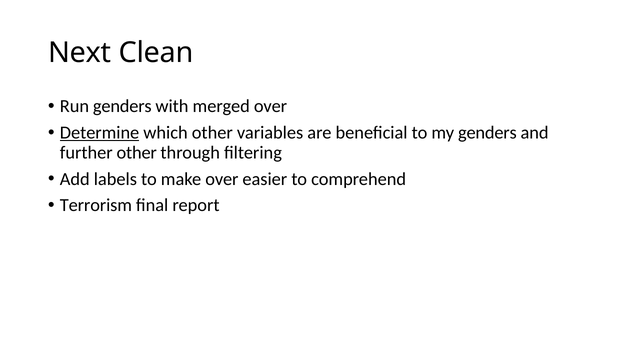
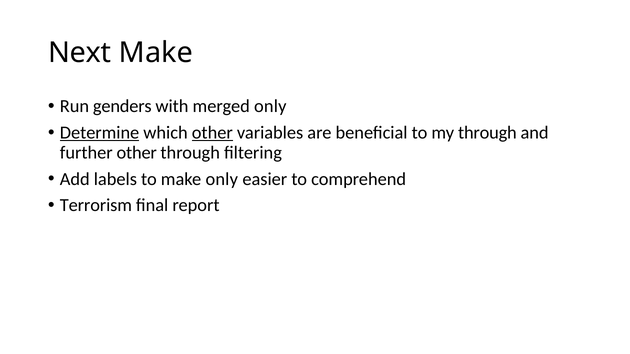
Next Clean: Clean -> Make (156, 53)
merged over: over -> only (270, 107)
other underline: none -> present (212, 133)
my genders: genders -> through (487, 133)
make over: over -> only (222, 179)
